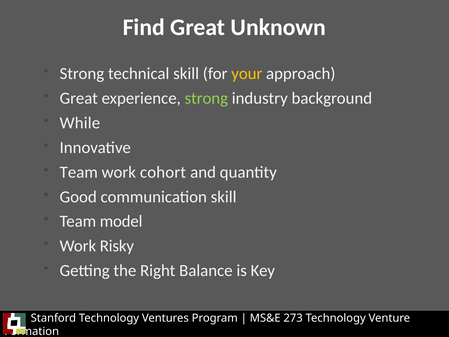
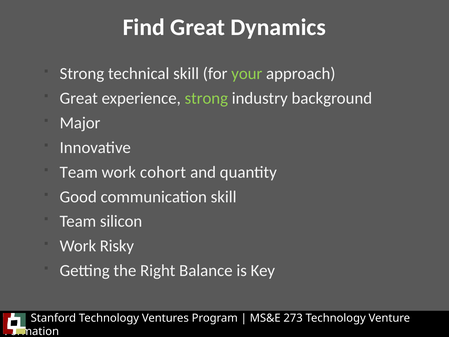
Unknown: Unknown -> Dynamics (278, 27)
your colour: yellow -> light green (247, 74)
While: While -> Major (80, 123)
model: model -> silicon (121, 221)
